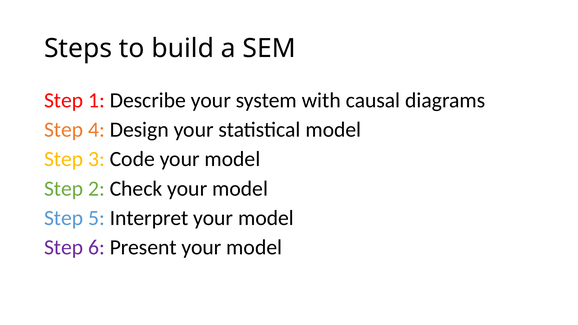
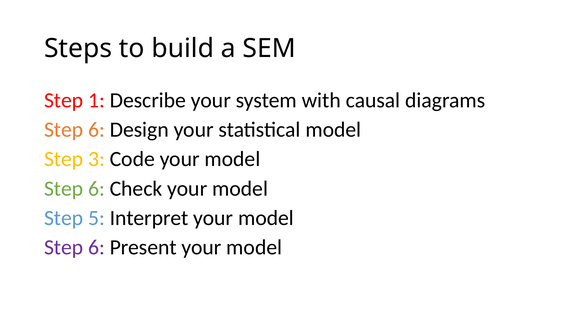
4: 4 -> 6 (96, 130)
2: 2 -> 6 (96, 189)
